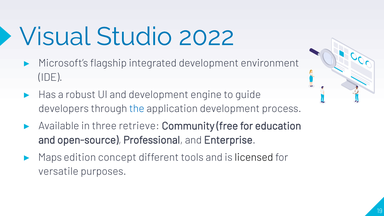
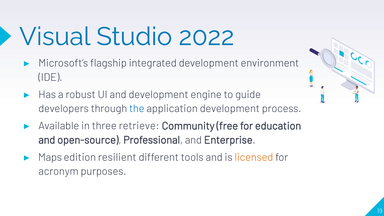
concept: concept -> resilient (117, 157)
licensed colour: black -> orange (254, 157)
versatile: versatile -> acronym (58, 171)
